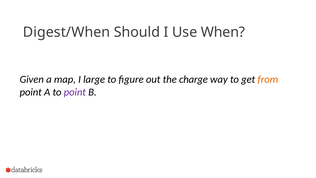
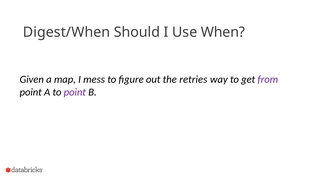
large: large -> mess (94, 79)
charge: charge -> retries (193, 79)
from colour: orange -> purple (268, 79)
